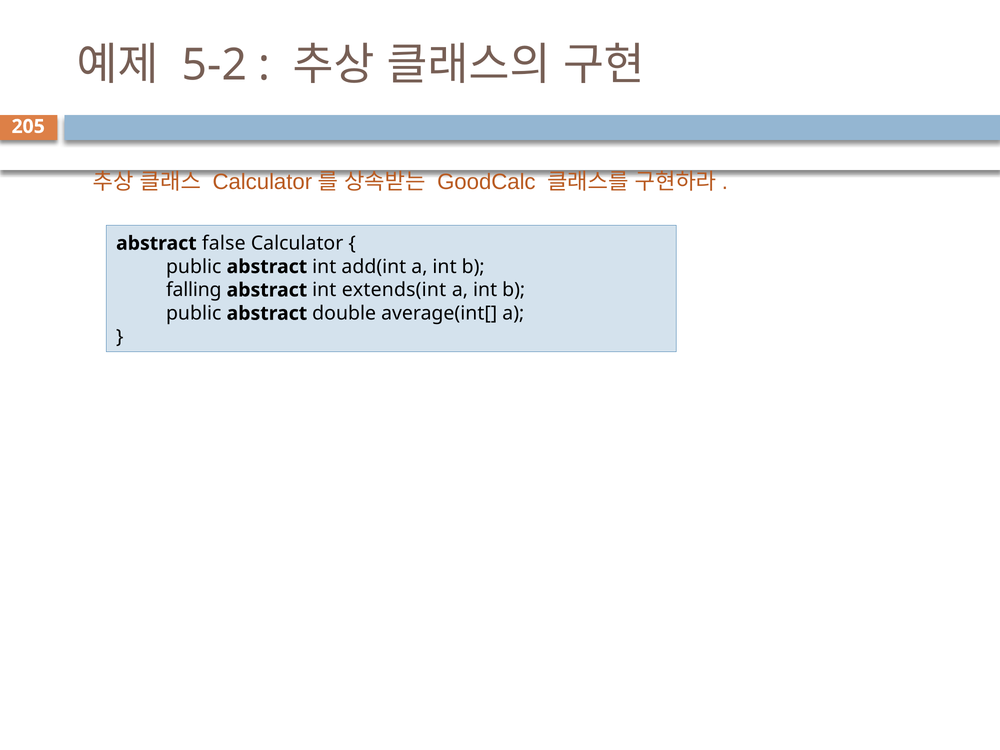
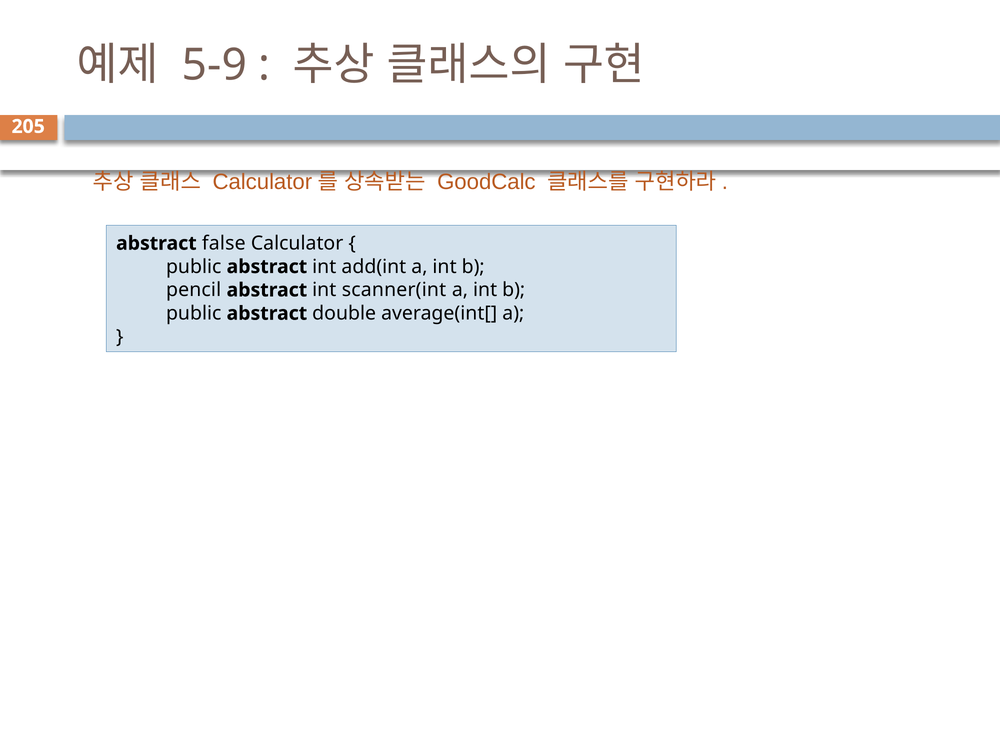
5-2: 5-2 -> 5-9 (214, 65)
falling: falling -> pencil (194, 290)
extends(int: extends(int -> scanner(int (394, 290)
